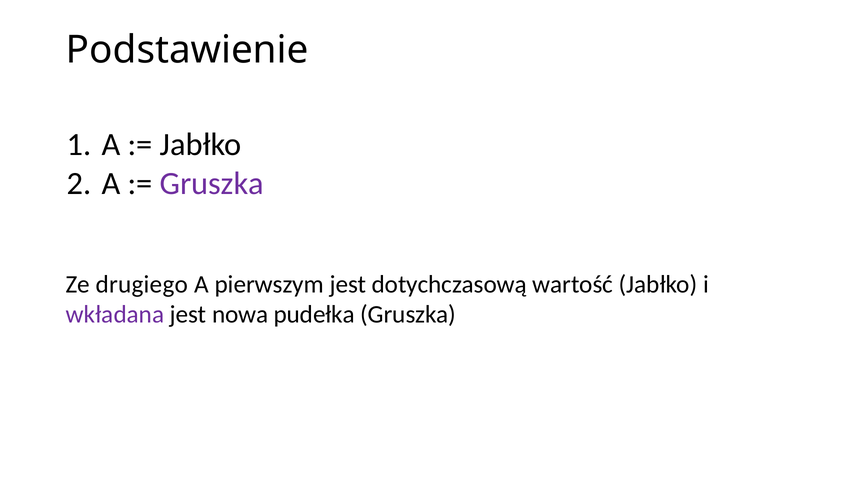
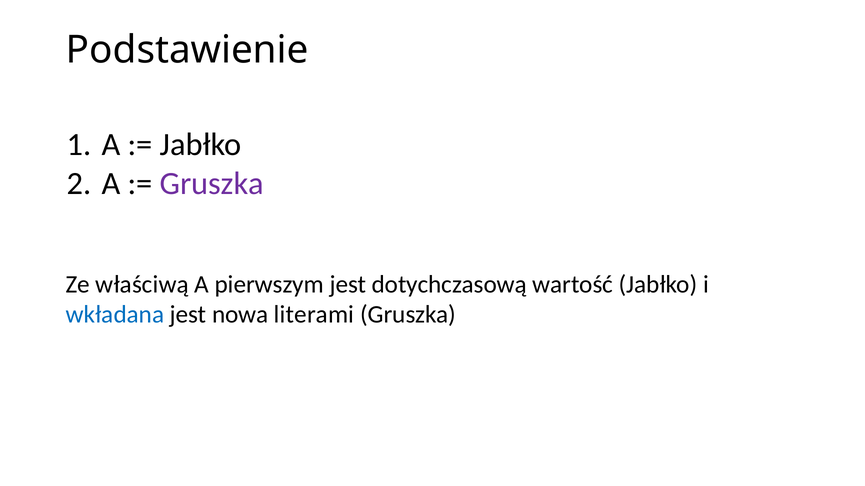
drugiego: drugiego -> właściwą (142, 285)
wkładana colour: purple -> blue (115, 315)
pudełka: pudełka -> literami (314, 315)
